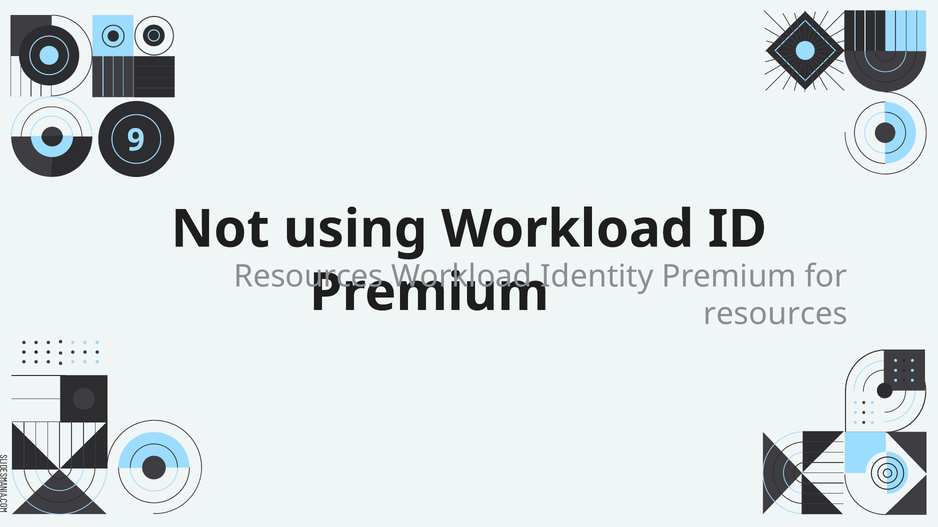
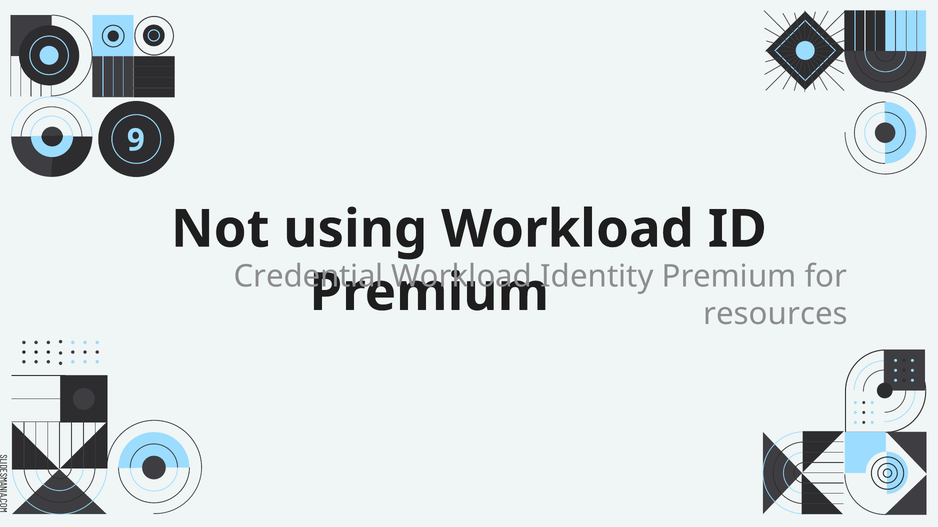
Resources: Resources -> Credential (309, 277)
